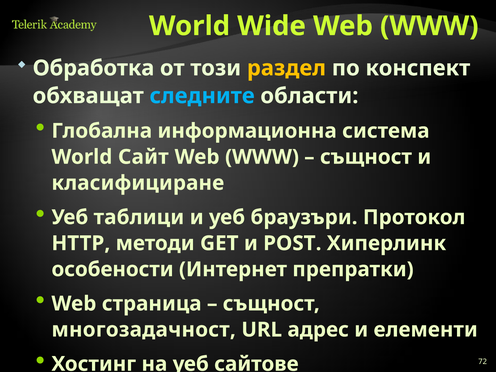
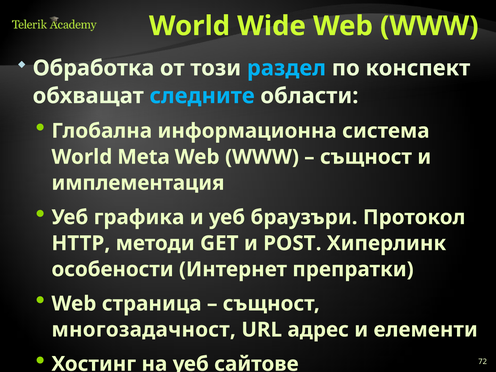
раздел colour: yellow -> light blue (286, 68)
Сайт: Сайт -> Meta (144, 157)
класифициране: класифициране -> имплементация (138, 183)
таблици: таблици -> графика (139, 217)
